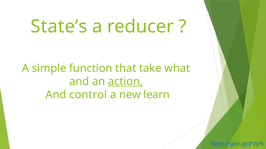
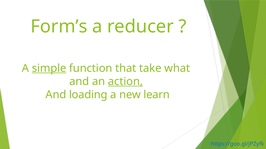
State’s: State’s -> Form’s (59, 27)
simple underline: none -> present (49, 68)
control: control -> loading (88, 95)
